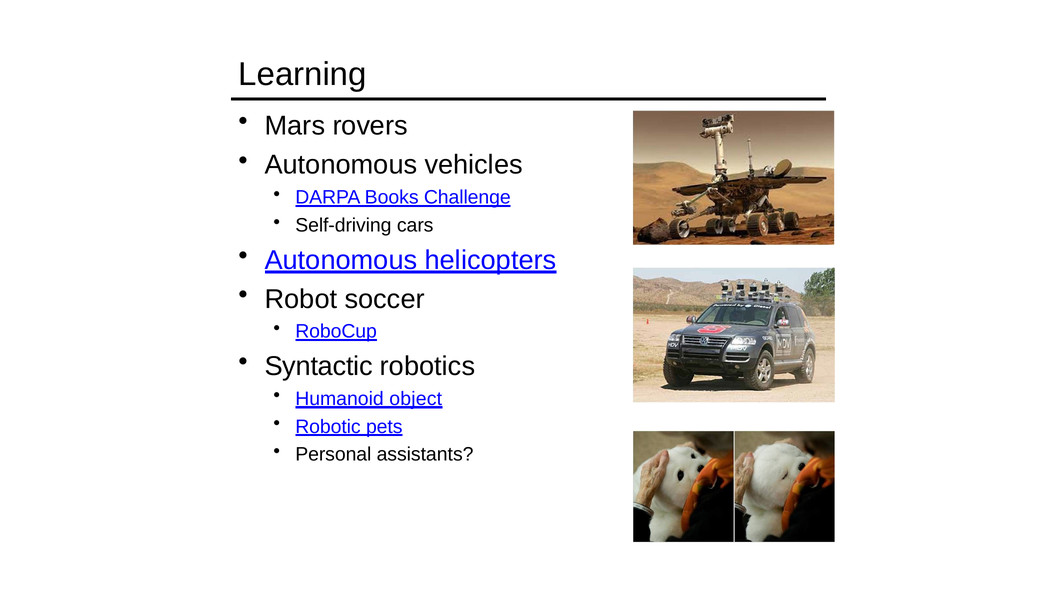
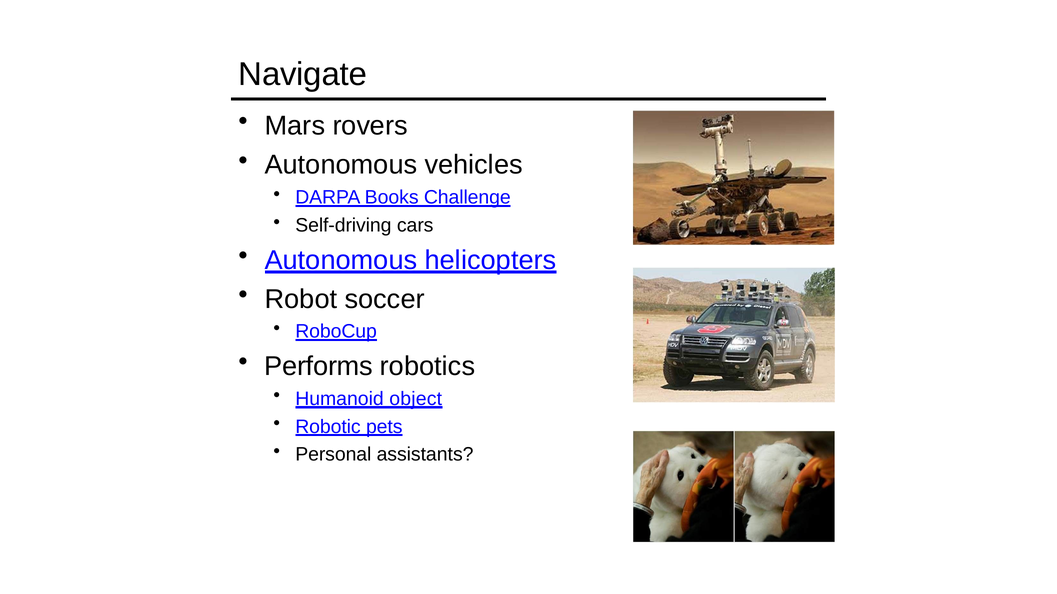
Learning: Learning -> Navigate (303, 74)
Syntactic: Syntactic -> Performs (319, 367)
